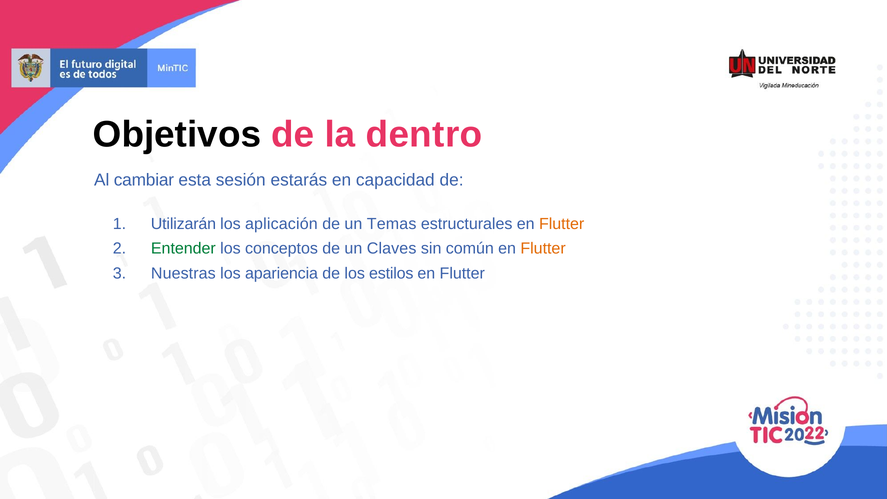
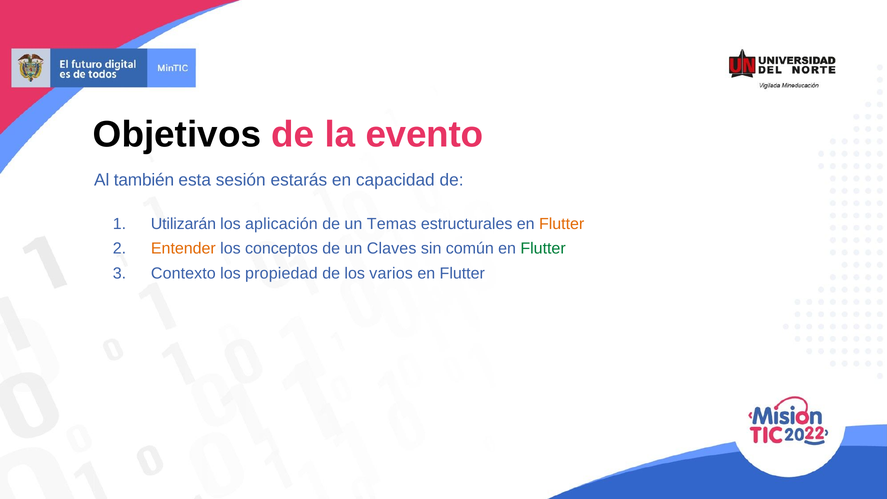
dentro: dentro -> evento (424, 135)
cambiar: cambiar -> también (144, 180)
Entender colour: green -> orange (183, 249)
Flutter colour: orange -> green (543, 249)
Nuestras: Nuestras -> Contexto (183, 273)
apariencia: apariencia -> propiedad (281, 273)
estilos: estilos -> varios (391, 273)
